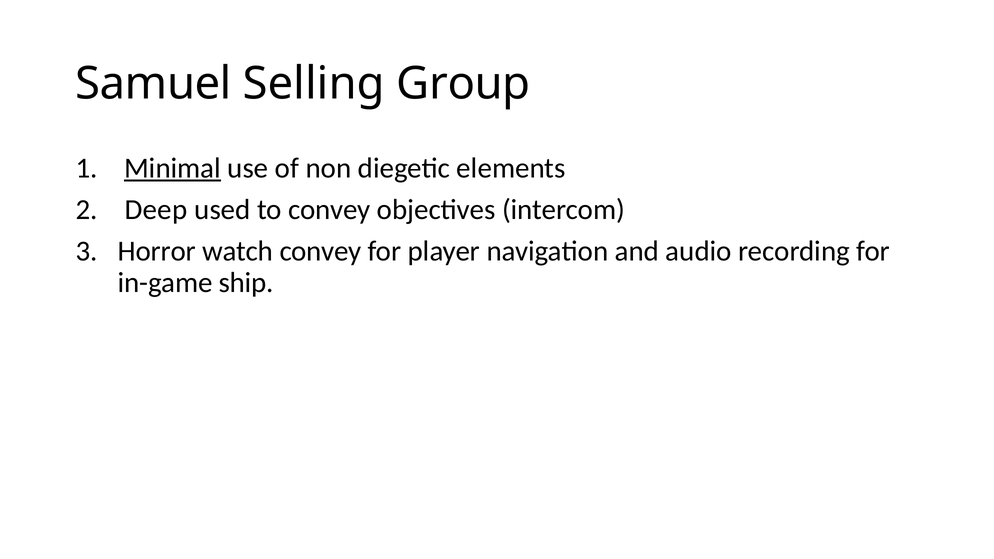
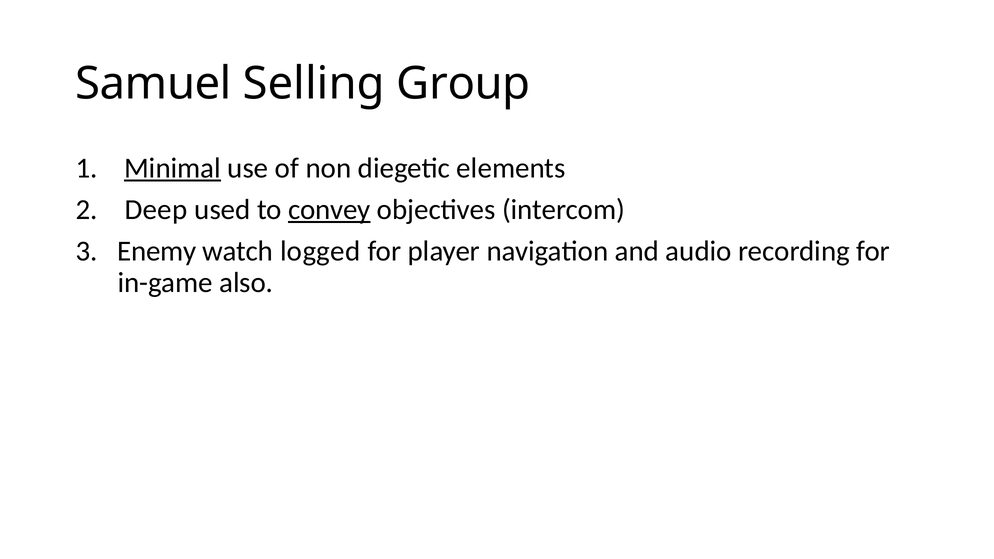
convey underline: none -> present (329, 210)
Horror: Horror -> Enemy (157, 251)
watch convey: convey -> logged (320, 251)
ship: ship -> also (246, 282)
